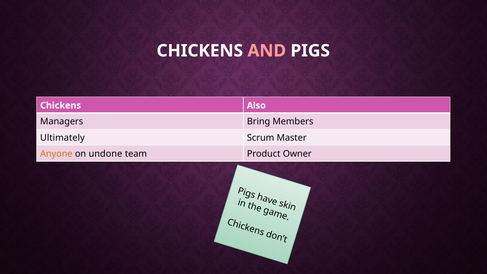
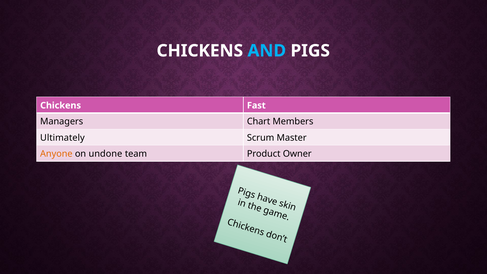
AND colour: pink -> light blue (267, 51)
Also: Also -> Fast (256, 105)
Bring: Bring -> Chart (259, 122)
